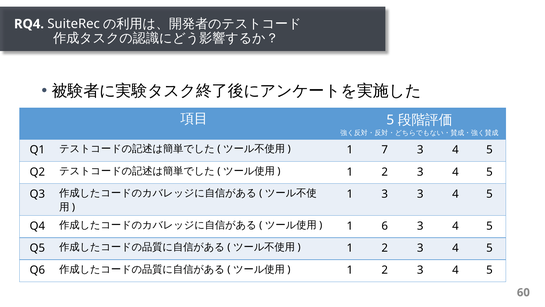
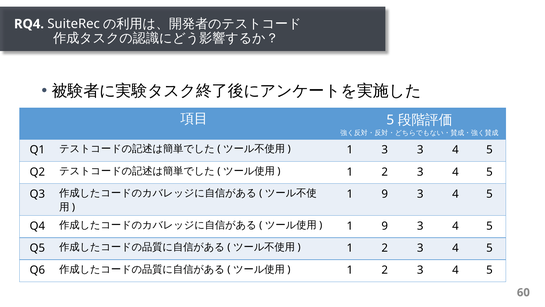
1 7: 7 -> 3 (385, 150)
3: 3 -> 9 (385, 194)
6: 6 -> 9 (385, 226)
